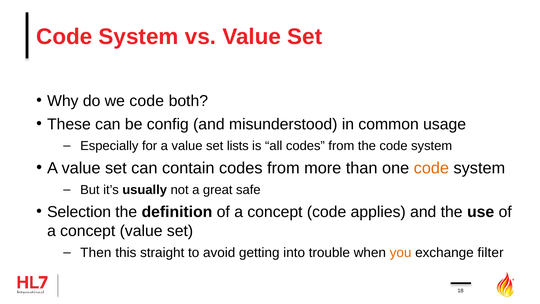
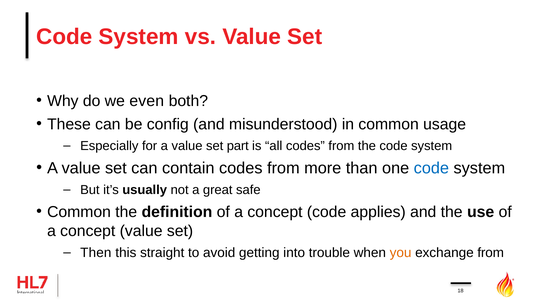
we code: code -> even (147, 101)
lists: lists -> part (238, 146)
code colour: orange -> blue (431, 168)
Selection: Selection -> Common (79, 212)
exchange filter: filter -> from (491, 253)
